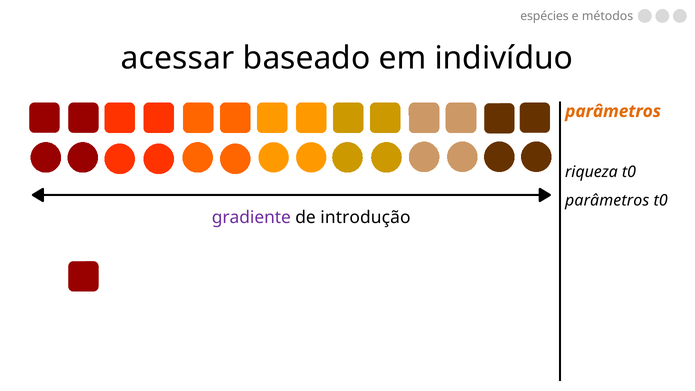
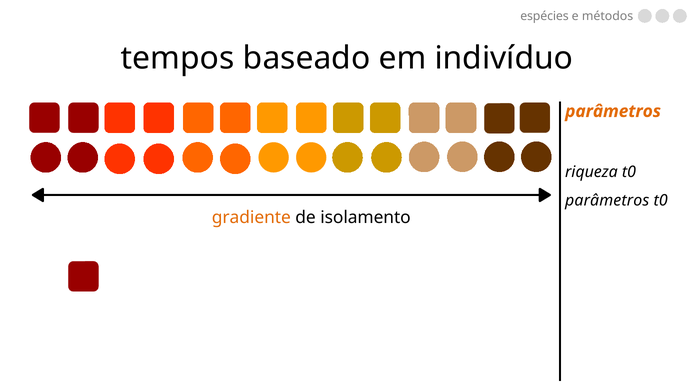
acessar: acessar -> tempos (178, 58)
gradiente colour: purple -> orange (251, 218)
introdução: introdução -> isolamento (366, 218)
